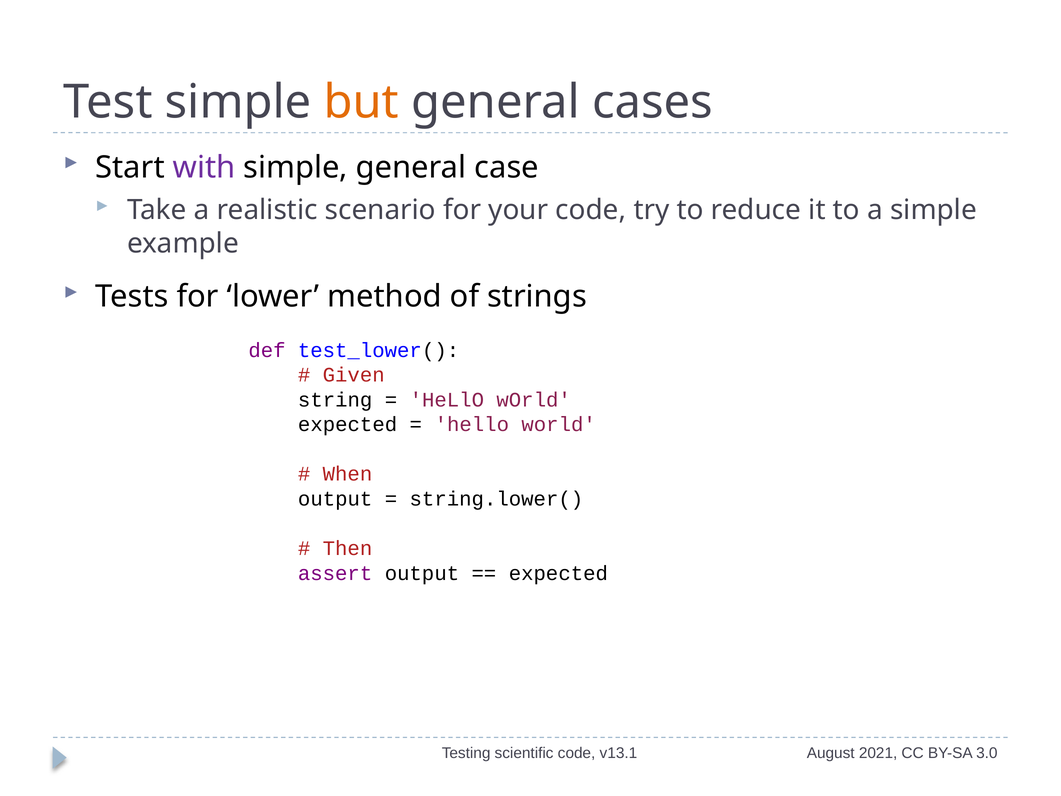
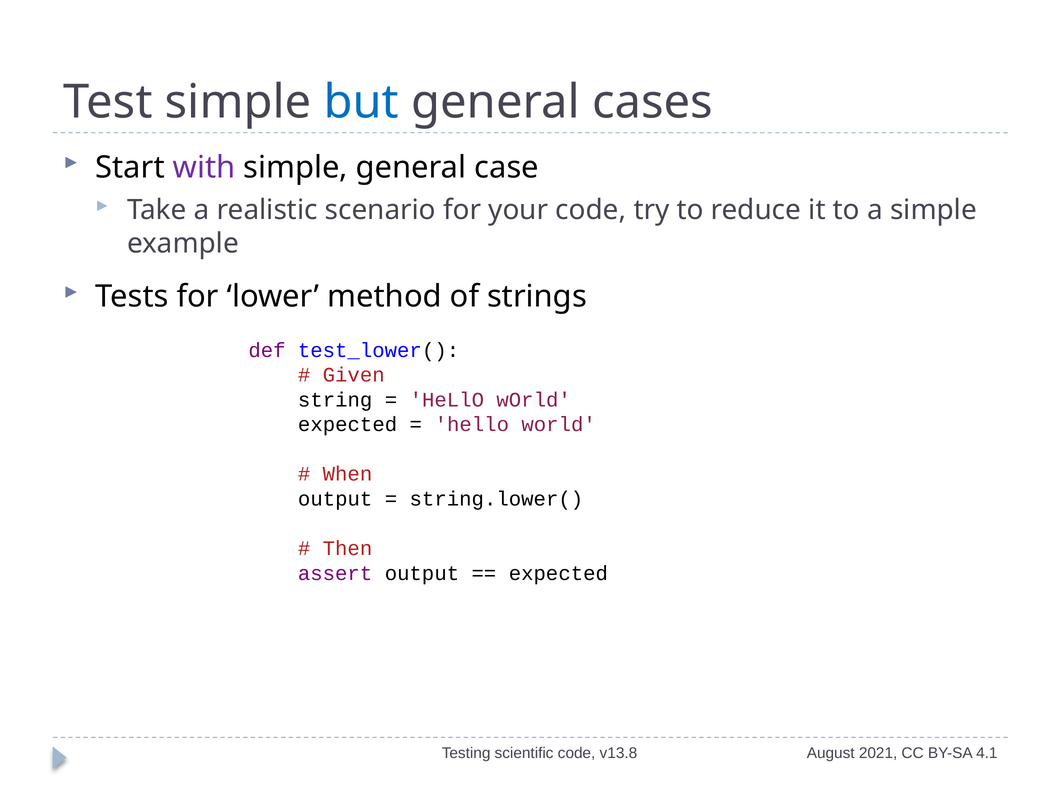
but colour: orange -> blue (361, 102)
v13.1: v13.1 -> v13.8 (618, 753)
3.0: 3.0 -> 4.1 (987, 753)
